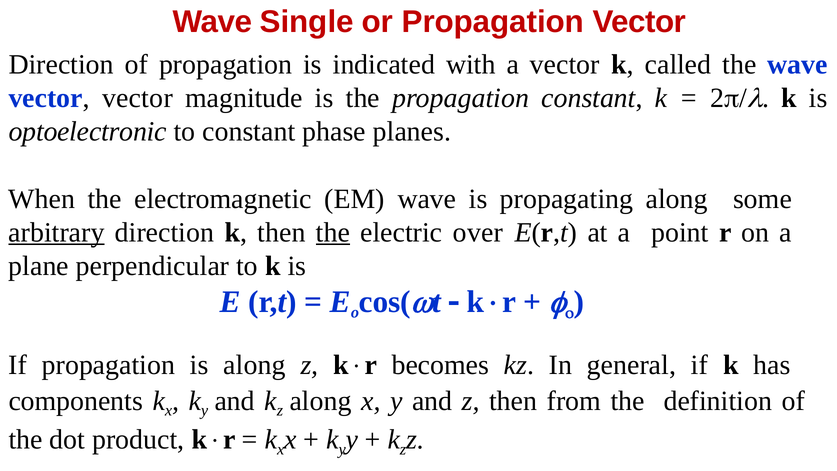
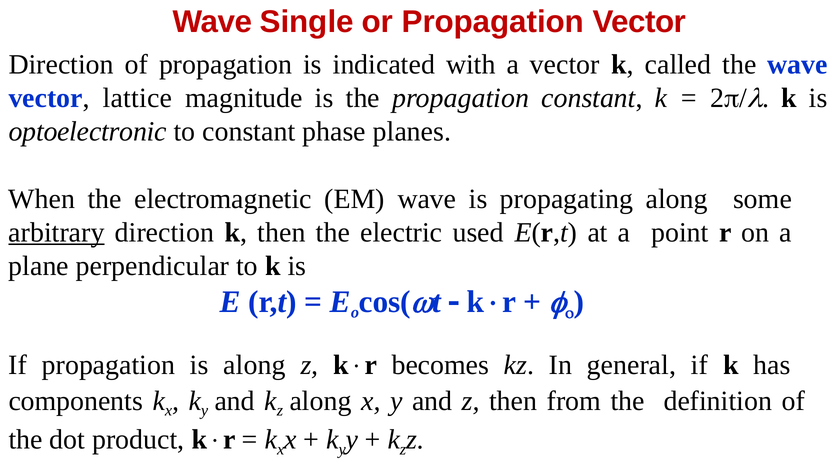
vector vector: vector -> lattice (137, 98)
the underline: present -> none (333, 232)
over: over -> used (478, 232)
